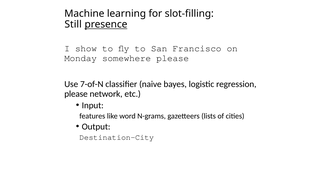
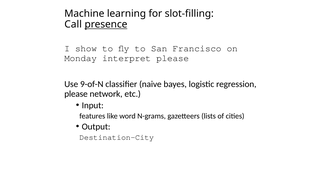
Still: Still -> Call (73, 24)
somewhere: somewhere -> interpret (127, 58)
7-of-N: 7-of-N -> 9-of-N (92, 84)
